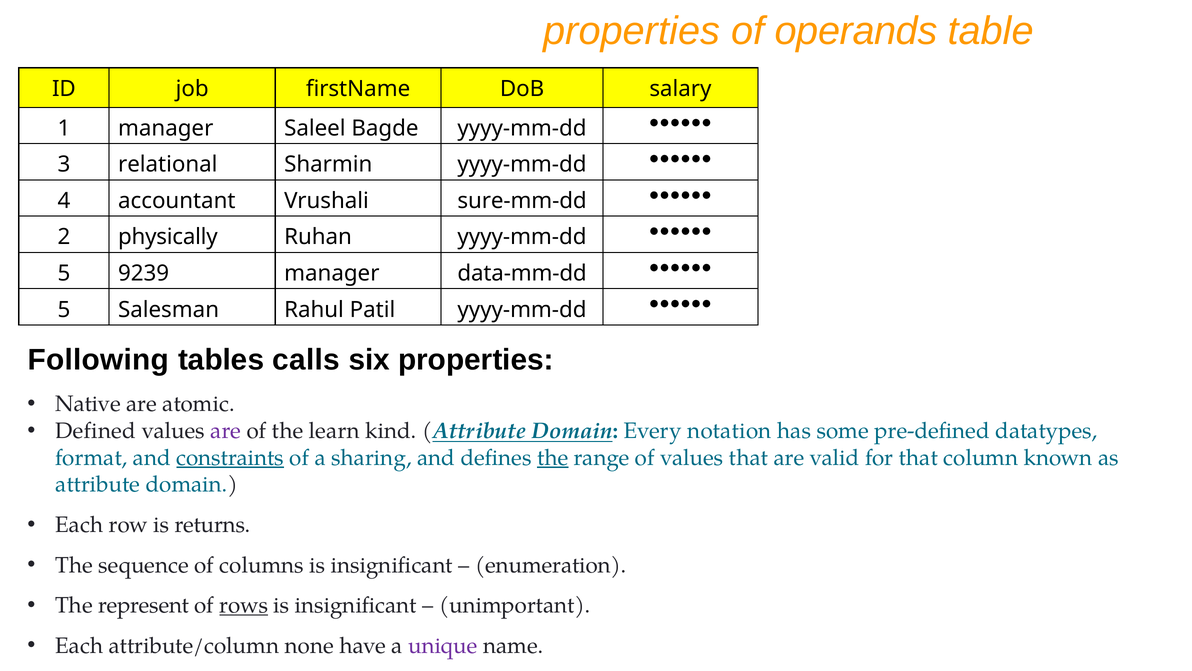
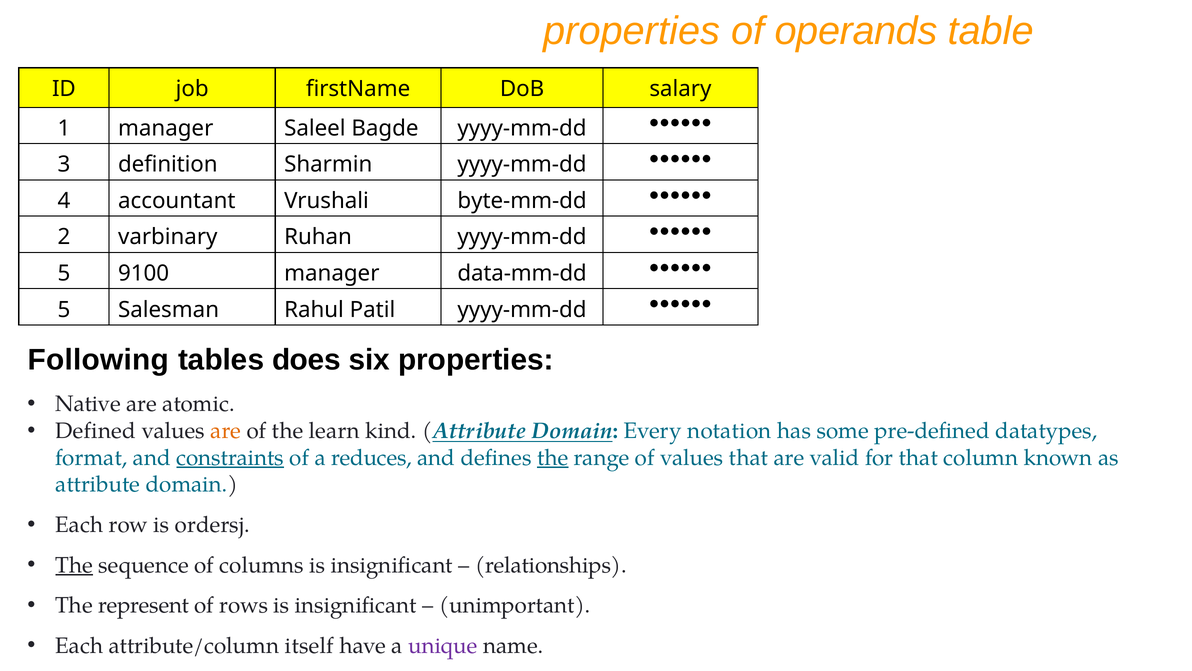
relational: relational -> definition (168, 164)
sure-mm-dd: sure-mm-dd -> byte-mm-dd (522, 201)
physically: physically -> varbinary (168, 237)
9239: 9239 -> 9100 (144, 273)
calls: calls -> does (306, 360)
are colour: purple -> orange (226, 431)
sharing: sharing -> reduces (372, 457)
returns: returns -> ordersj (212, 524)
The underline: none -> present (74, 565)
enumeration: enumeration -> relationships (551, 565)
rows underline: present -> none (244, 605)
none: none -> itself (309, 645)
